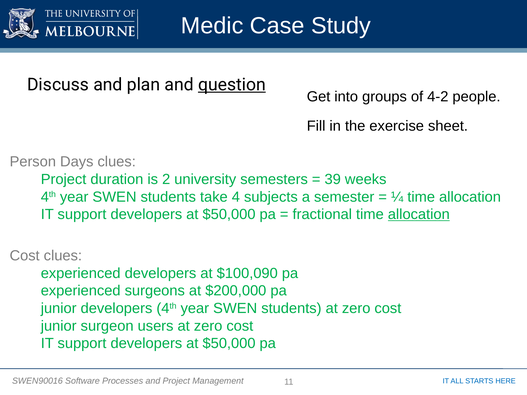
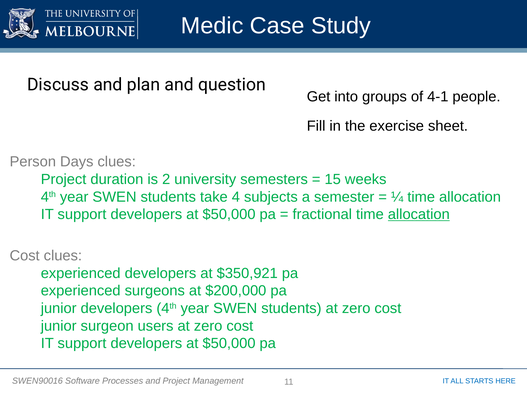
question underline: present -> none (232, 85)
4-2: 4-2 -> 4-1 (438, 97)
39: 39 -> 15 (333, 179)
$100,090: $100,090 -> $350,921 (247, 273)
